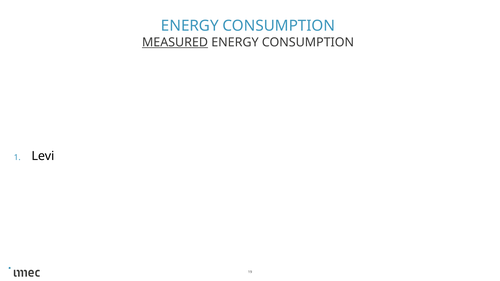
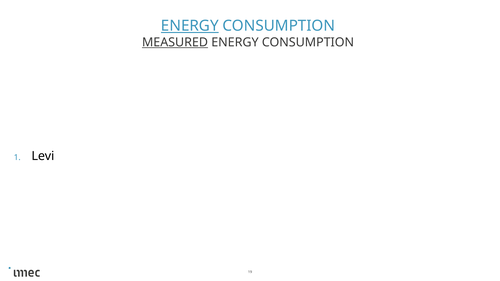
ENERGY underline: none -> present (190, 26)
